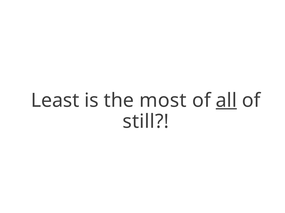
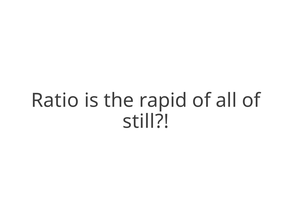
Least: Least -> Ratio (55, 101)
most: most -> rapid (163, 101)
all underline: present -> none (226, 101)
